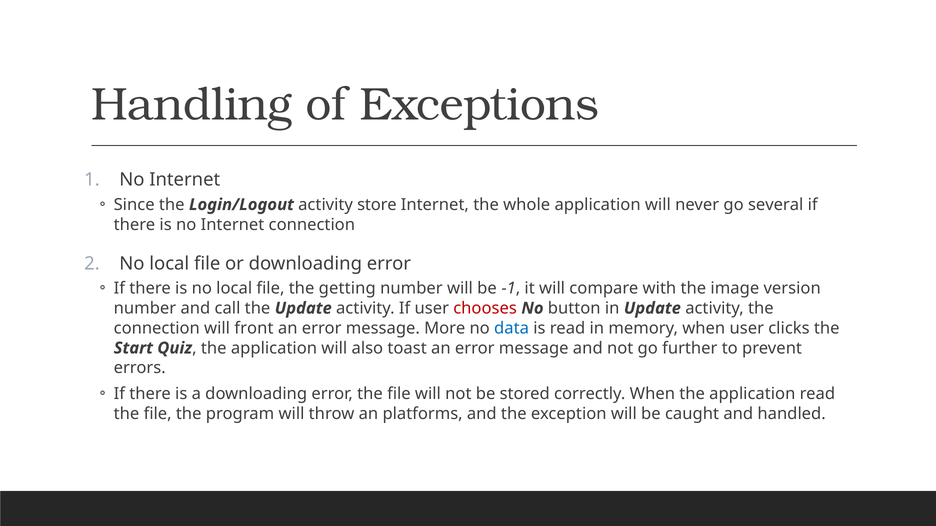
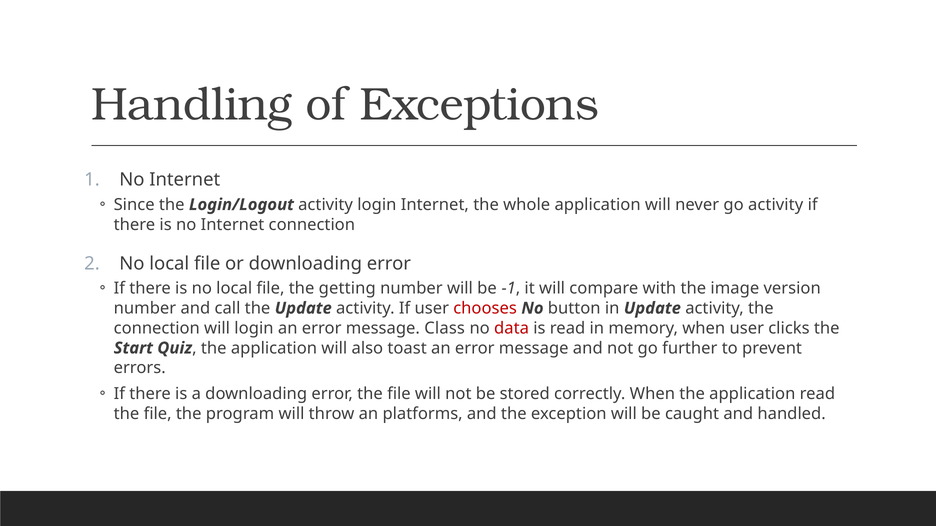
activity store: store -> login (377, 205)
go several: several -> activity (776, 205)
will front: front -> login (254, 328)
More: More -> Class (445, 328)
data colour: blue -> red (512, 328)
